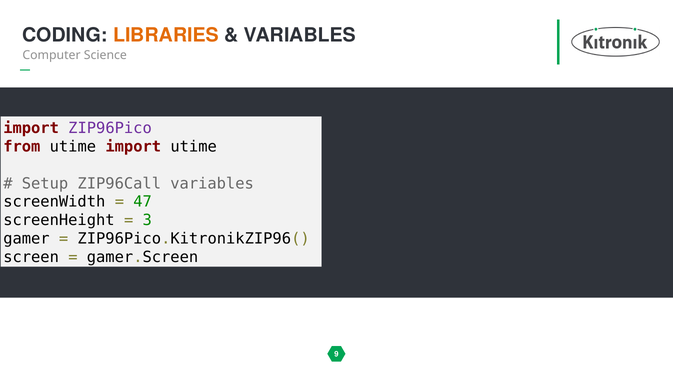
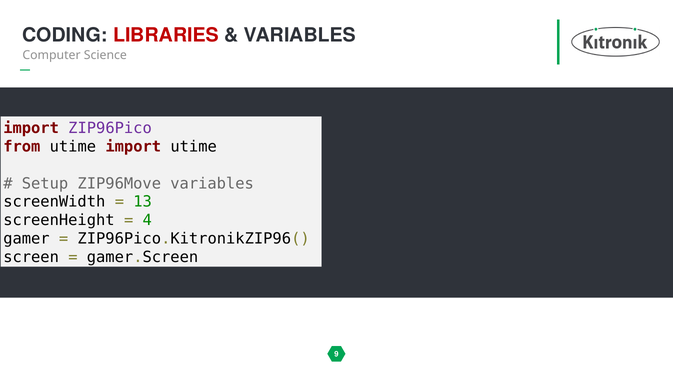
LIBRARIES colour: orange -> red (166, 35)
ZIP96Call: ZIP96Call -> ZIP96Move (119, 184)
47: 47 -> 13 (143, 202)
3: 3 -> 4 (147, 221)
